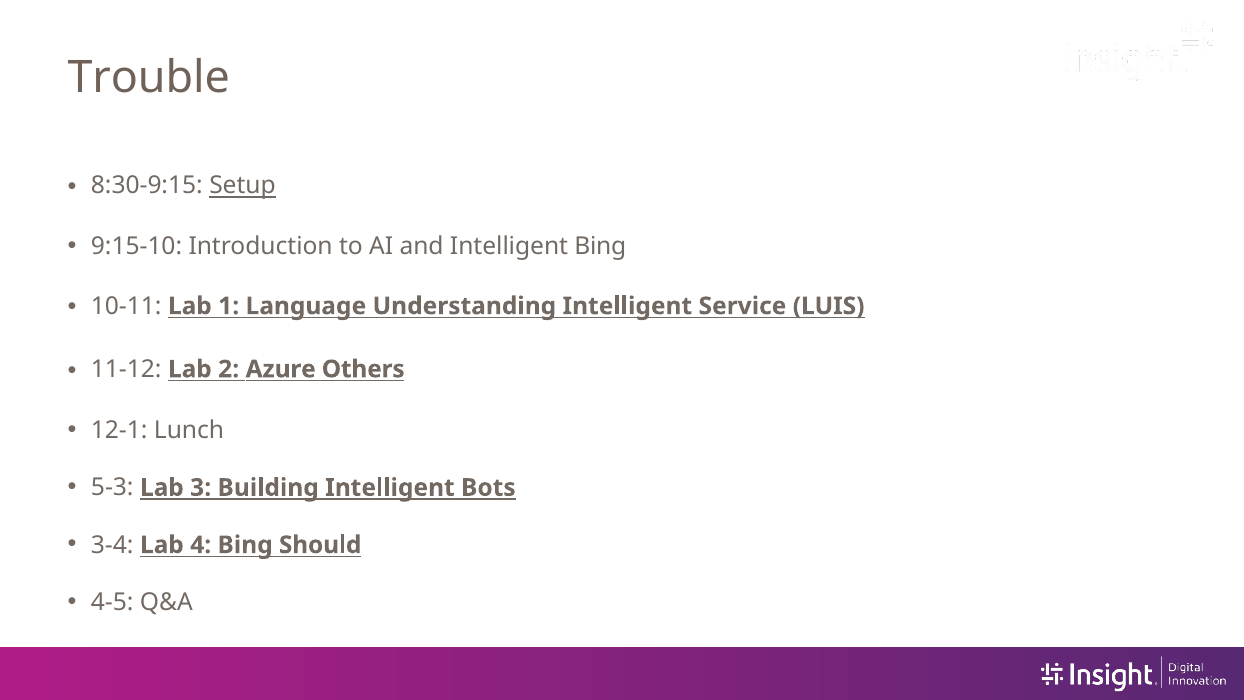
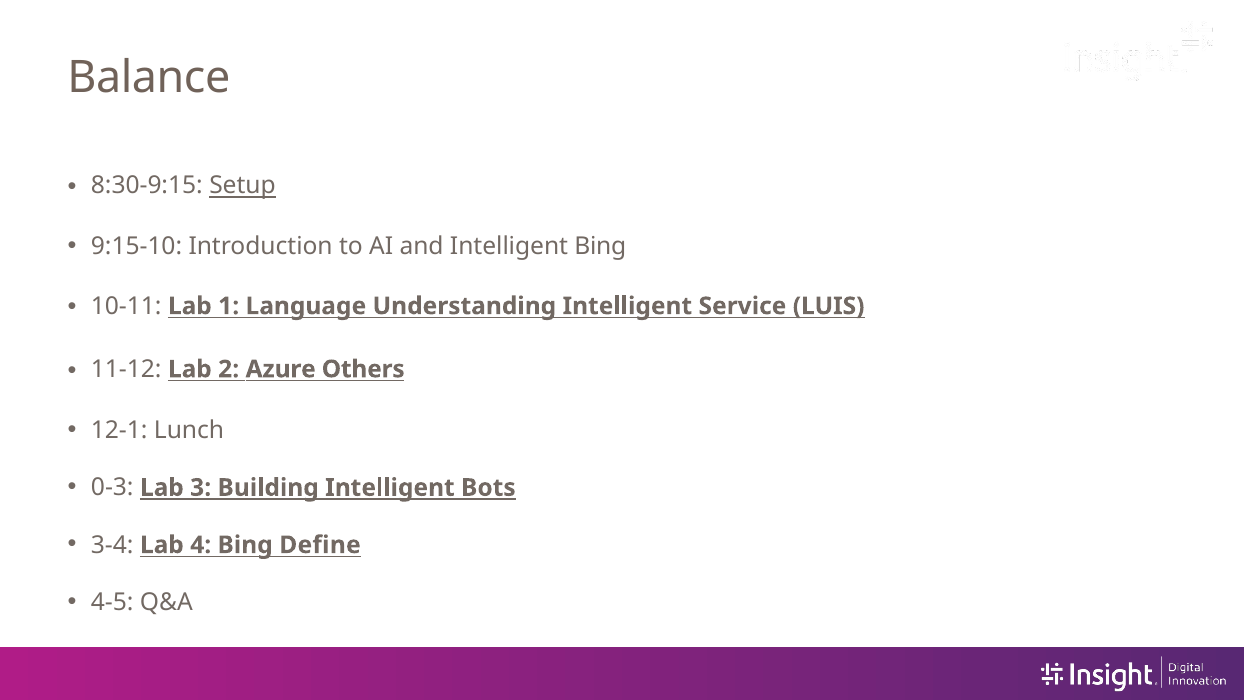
Trouble: Trouble -> Balance (149, 77)
5-3: 5-3 -> 0-3 (112, 488)
Should: Should -> Define (320, 545)
